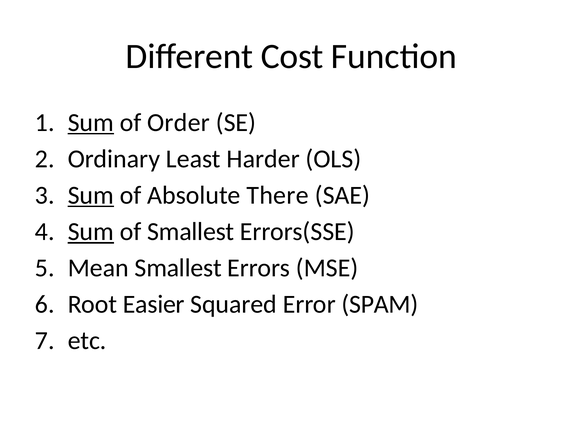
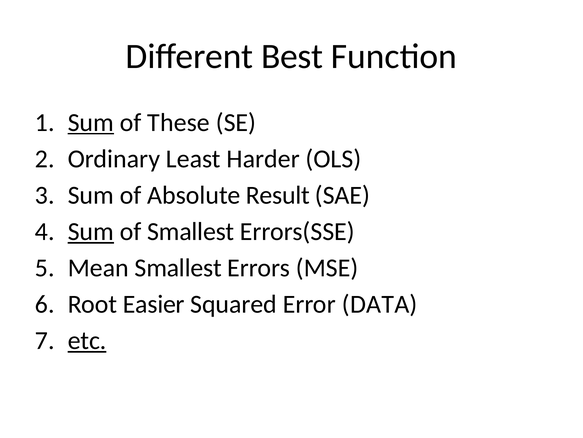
Cost: Cost -> Best (292, 56)
Order: Order -> These (179, 122)
Sum underline: present -> none (91, 195)
There: There -> Result (278, 195)
SPAM: SPAM -> DATA (380, 304)
etc underline: none -> present (87, 340)
